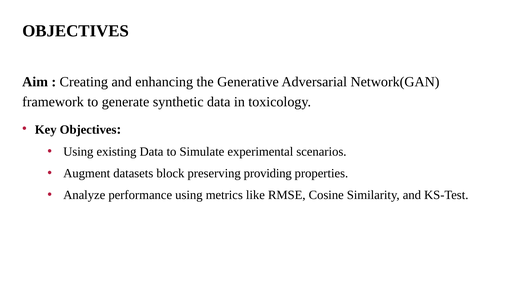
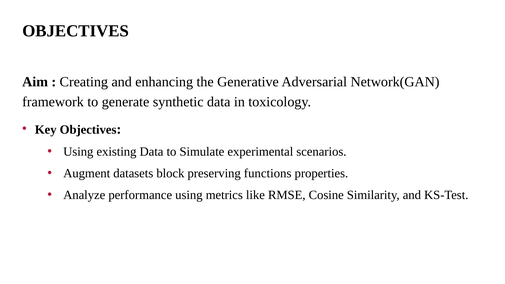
providing: providing -> functions (268, 173)
